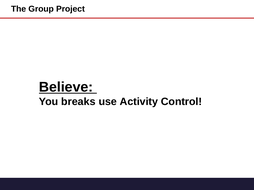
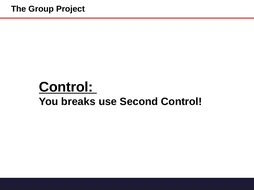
Believe: Believe -> Control (66, 87)
Activity: Activity -> Second (139, 102)
